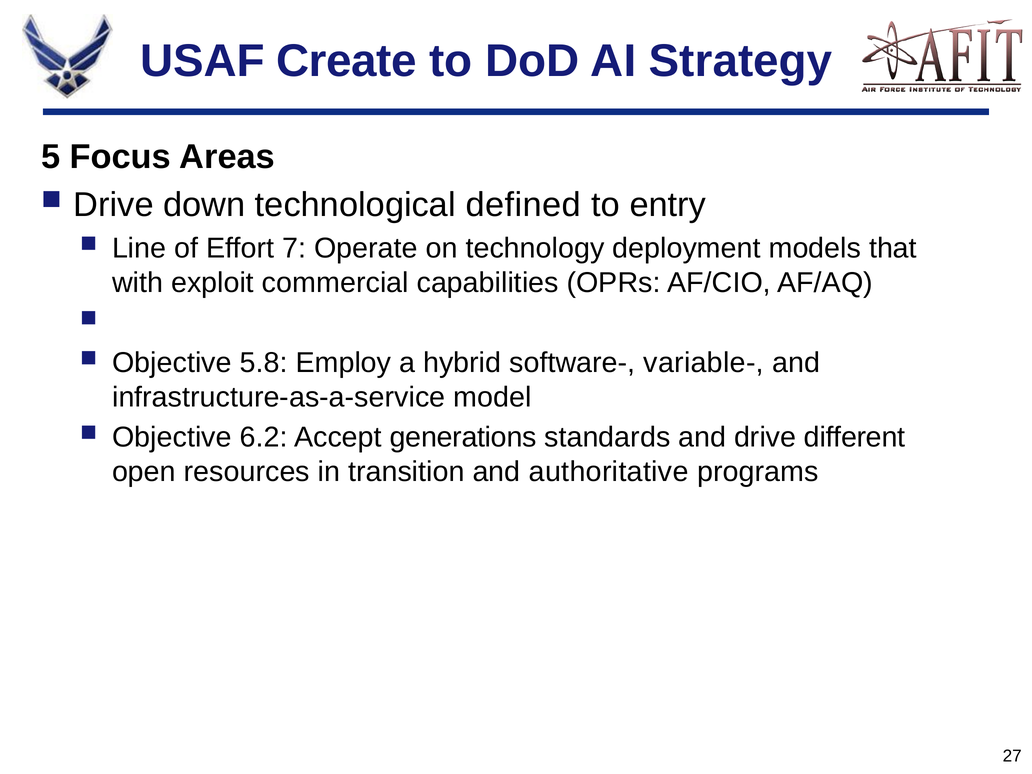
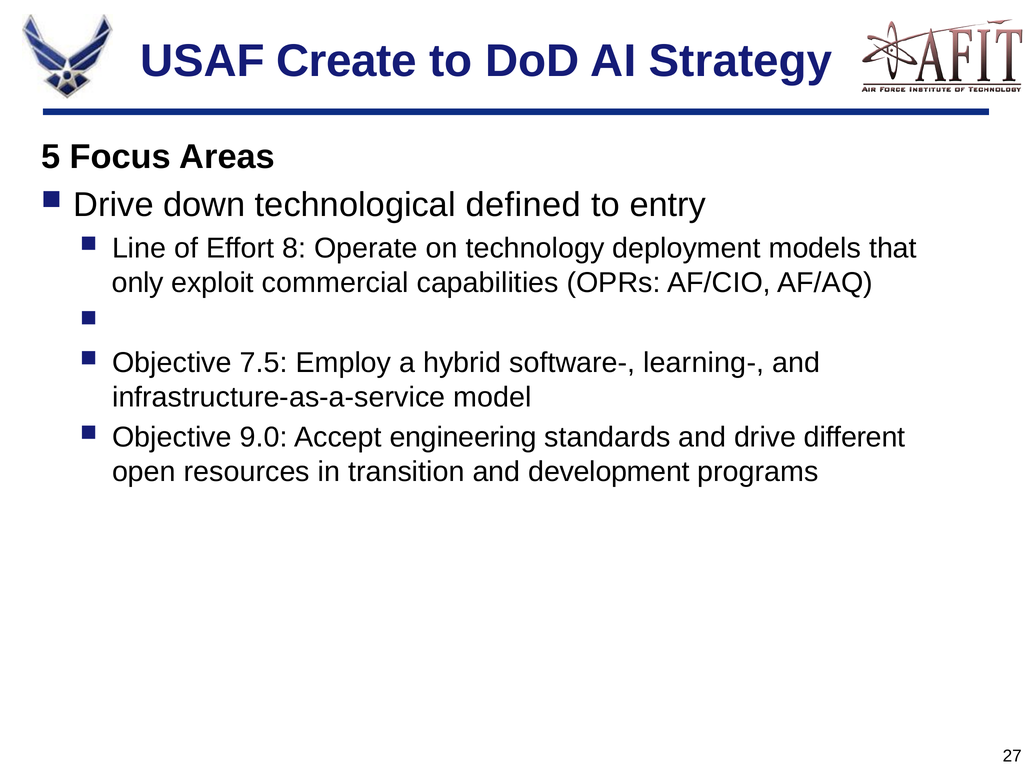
7: 7 -> 8 (294, 248)
with: with -> only (138, 283)
5.8: 5.8 -> 7.5 (264, 363)
variable-: variable- -> learning- (704, 363)
6.2: 6.2 -> 9.0 (264, 437)
generations: generations -> engineering (463, 437)
authoritative: authoritative -> development (609, 472)
